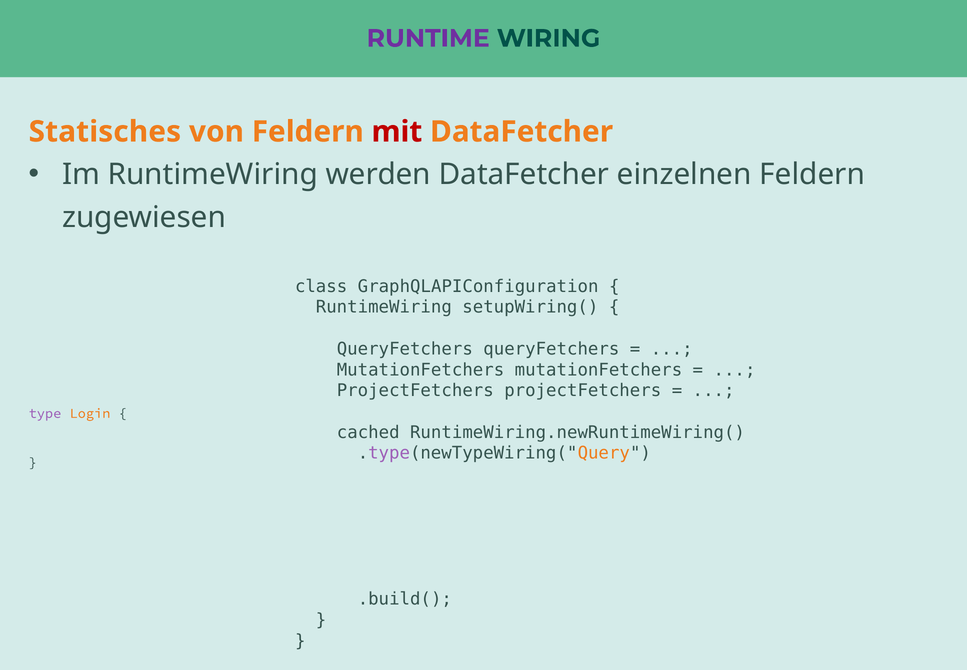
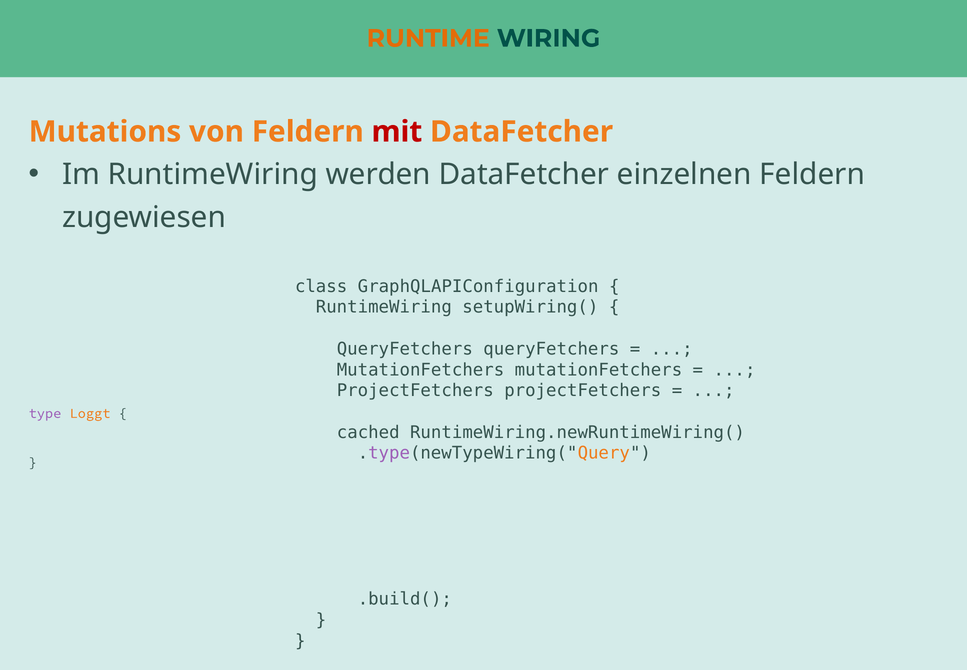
RUNTIME colour: purple -> orange (428, 38)
Statisches: Statisches -> Mutations (105, 132)
Login: Login -> Loggt (90, 413)
